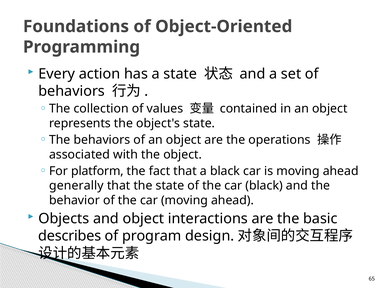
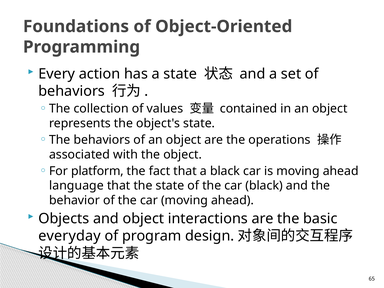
generally: generally -> language (76, 186)
describes: describes -> everyday (70, 236)
